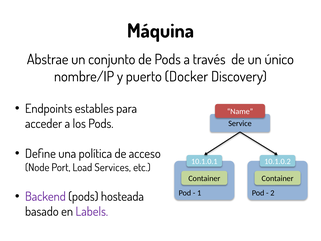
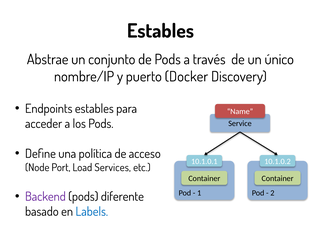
Máquina: Máquina -> Estables (160, 31)
hosteada: hosteada -> diferente (122, 196)
Labels colour: purple -> blue (92, 211)
